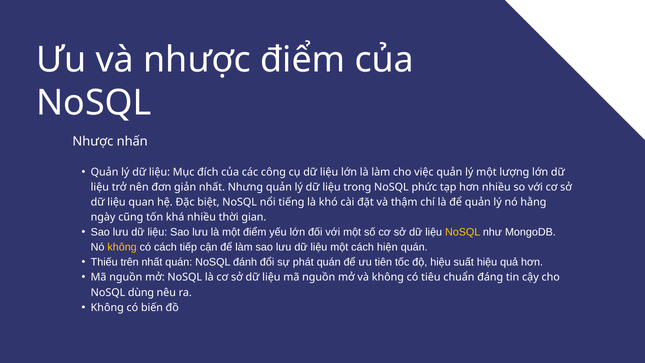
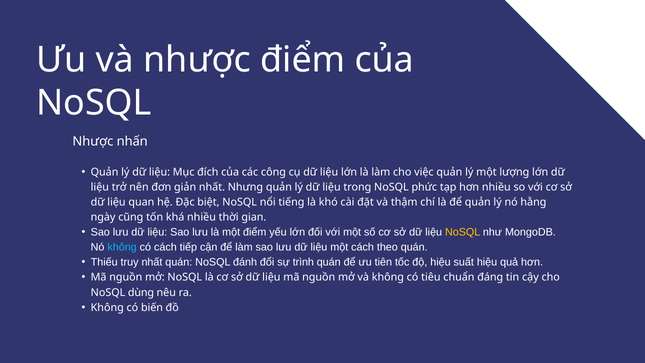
không colour: yellow -> light blue (122, 247)
hiện: hiện -> theo (387, 247)
trên: trên -> truy (130, 262)
phát: phát -> trình (303, 262)
